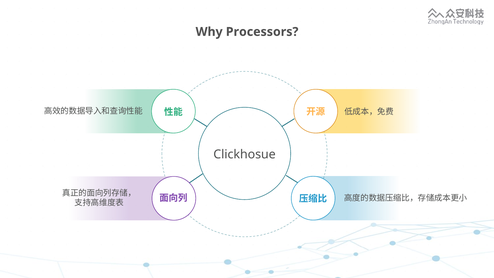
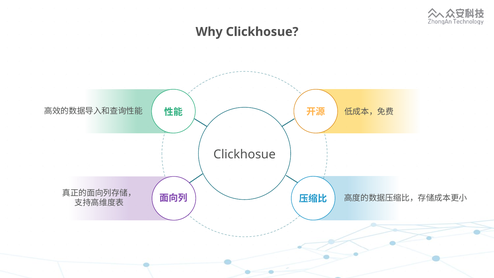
Why Processors: Processors -> Clickhosue (262, 32)
